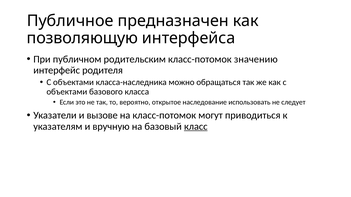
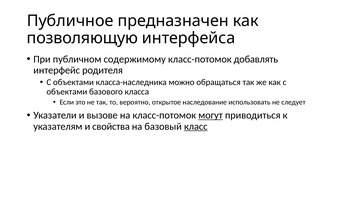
родительским: родительским -> содержимому (135, 59)
значению: значению -> добавлять (256, 59)
могут underline: none -> present (211, 116)
вручную: вручную -> свойства (111, 127)
